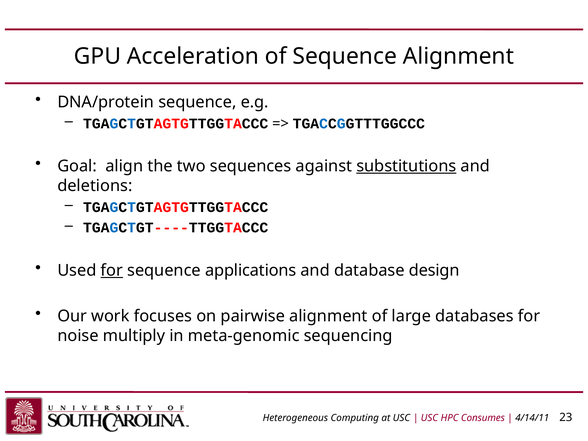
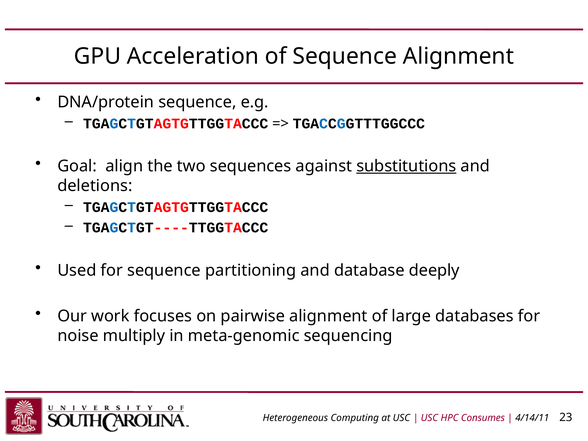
for underline: present -> none (112, 270)
applications: applications -> partitioning (251, 270)
design: design -> deeply (434, 270)
